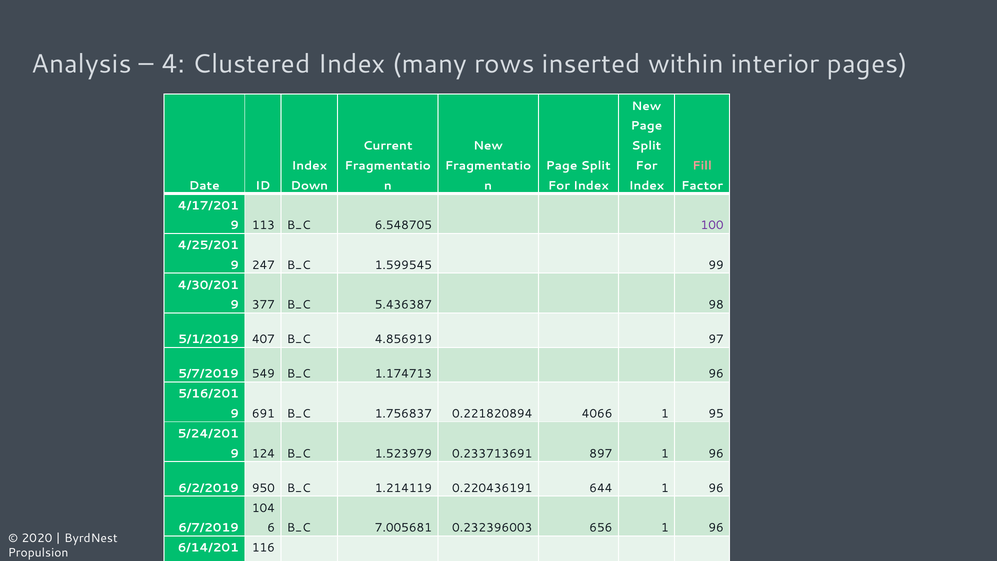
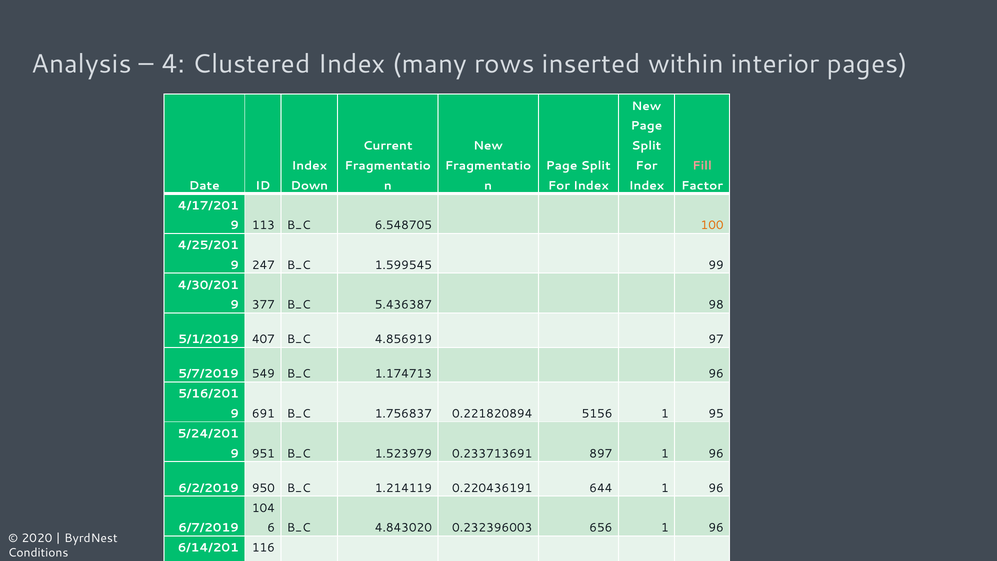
100 colour: purple -> orange (712, 225)
4066: 4066 -> 5156 (597, 414)
124: 124 -> 951 (263, 453)
7.005681: 7.005681 -> 4.843020 (403, 528)
Propulsion: Propulsion -> Conditions (38, 552)
